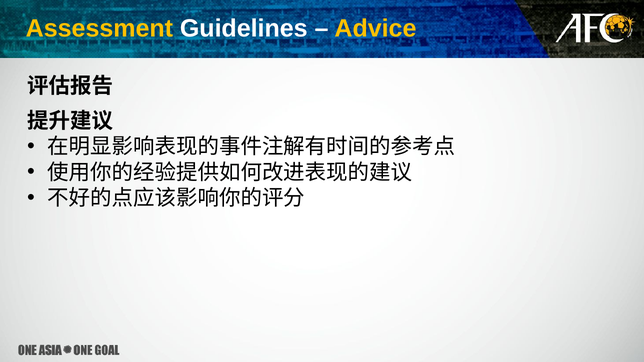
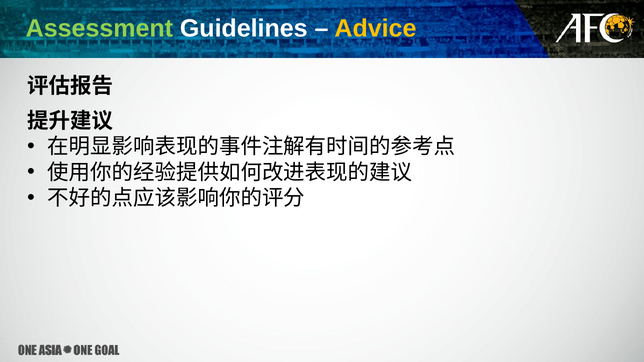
Assessment colour: yellow -> light green (99, 28)
